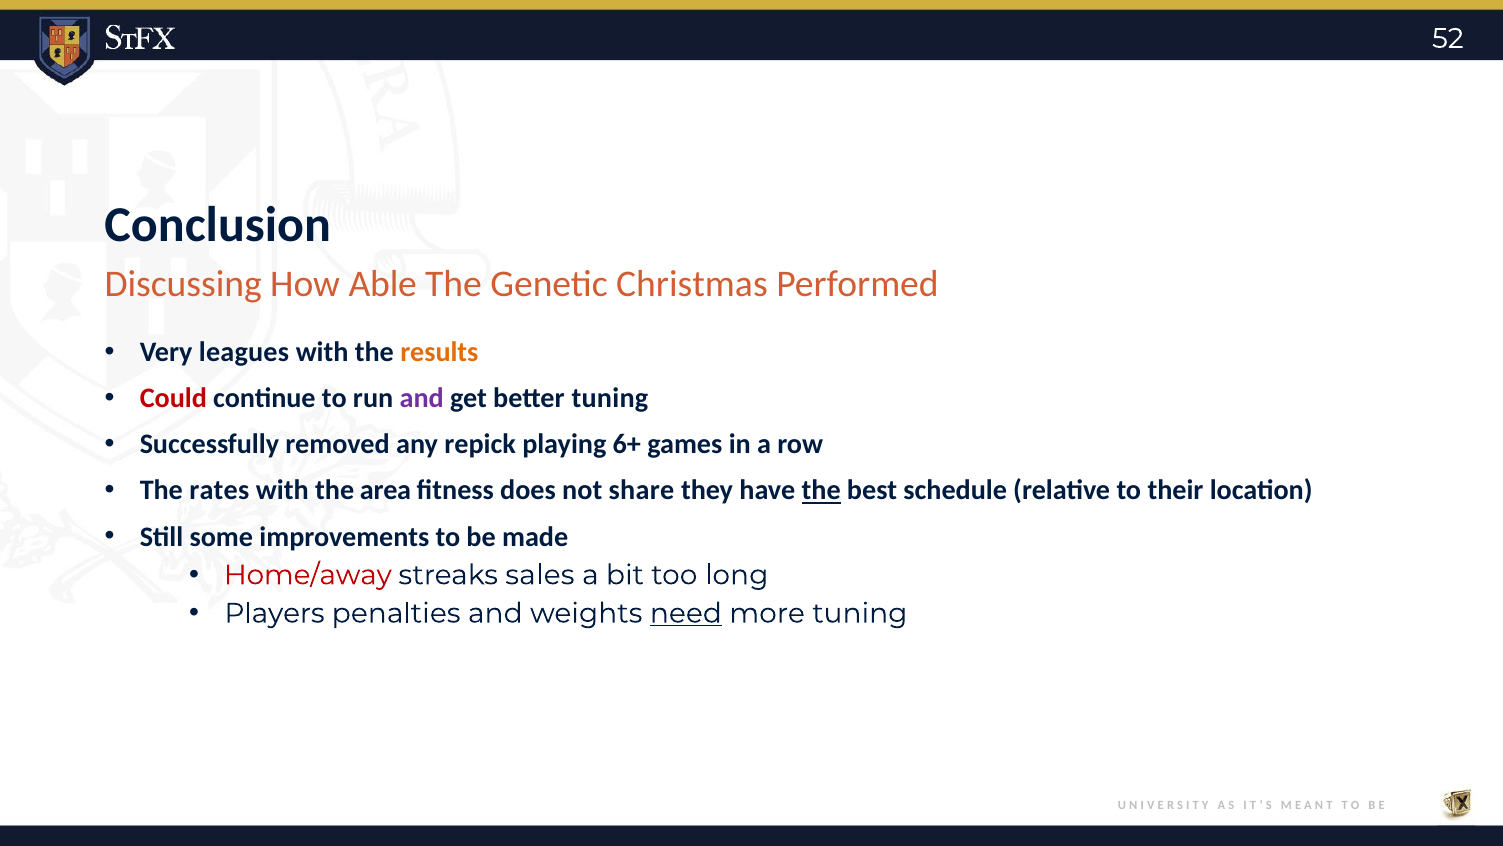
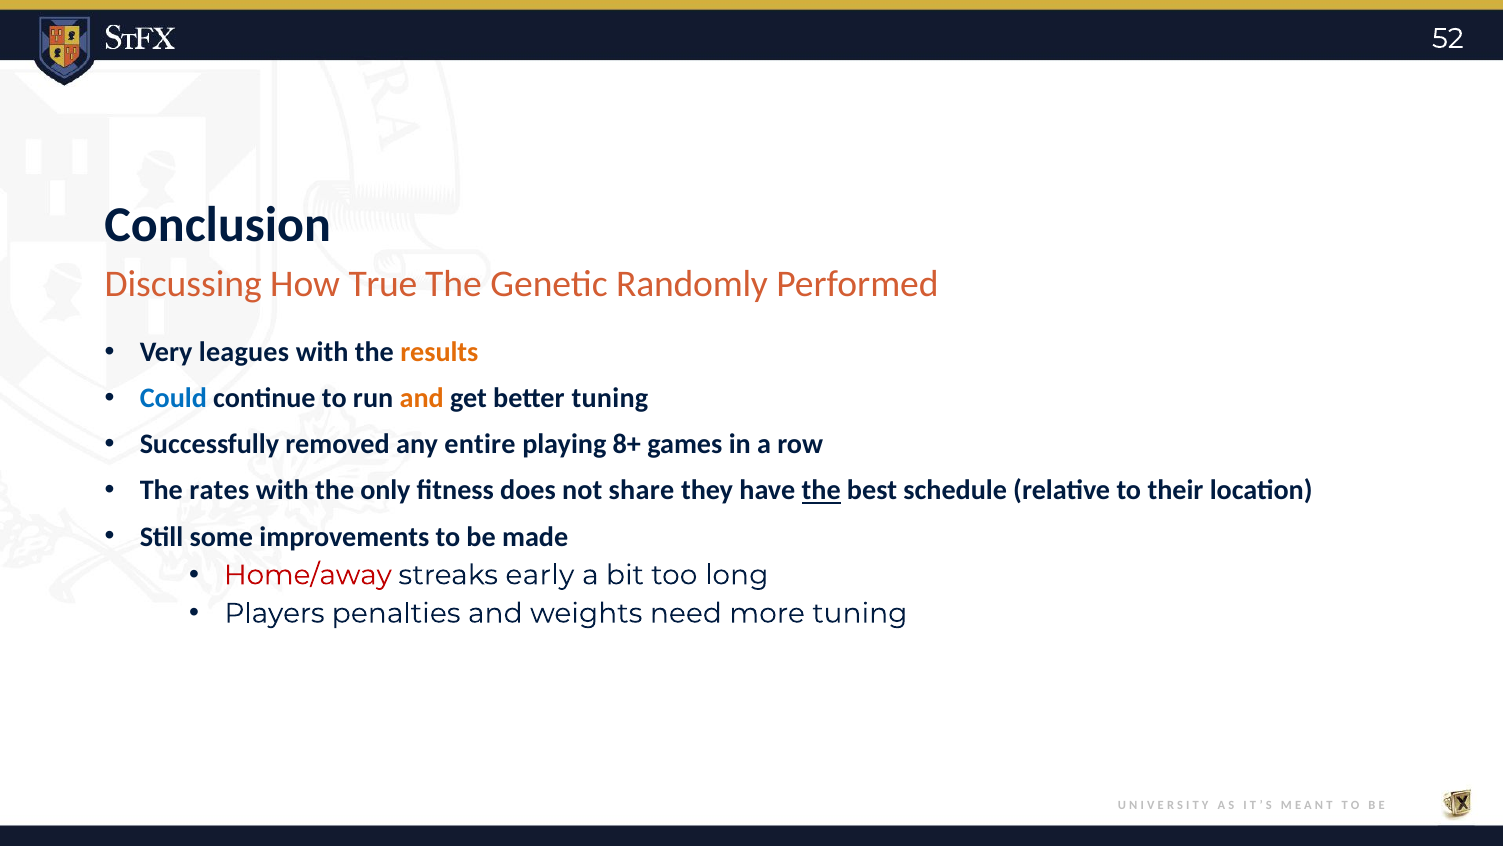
Able: Able -> True (383, 284)
Christmas: Christmas -> Randomly (692, 284)
Could colour: red -> blue (173, 398)
and colour: purple -> orange (422, 398)
repick: repick -> entire (480, 444)
6+: 6+ -> 8+ (627, 444)
area: area -> only (385, 490)
sales: sales -> early (540, 575)
need underline: present -> none (686, 613)
